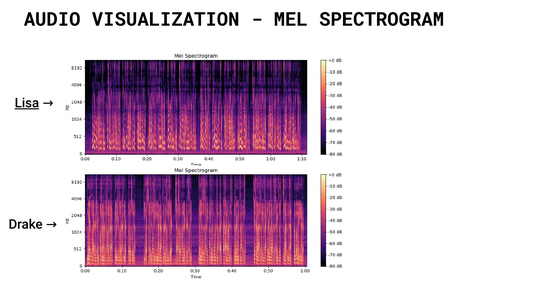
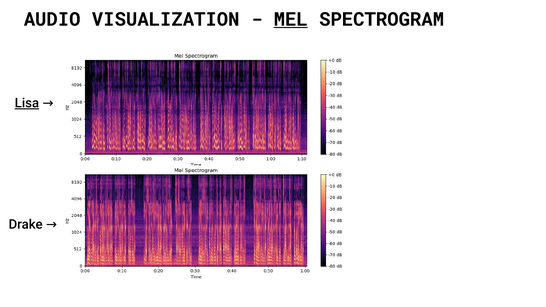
MEL underline: none -> present (291, 19)
